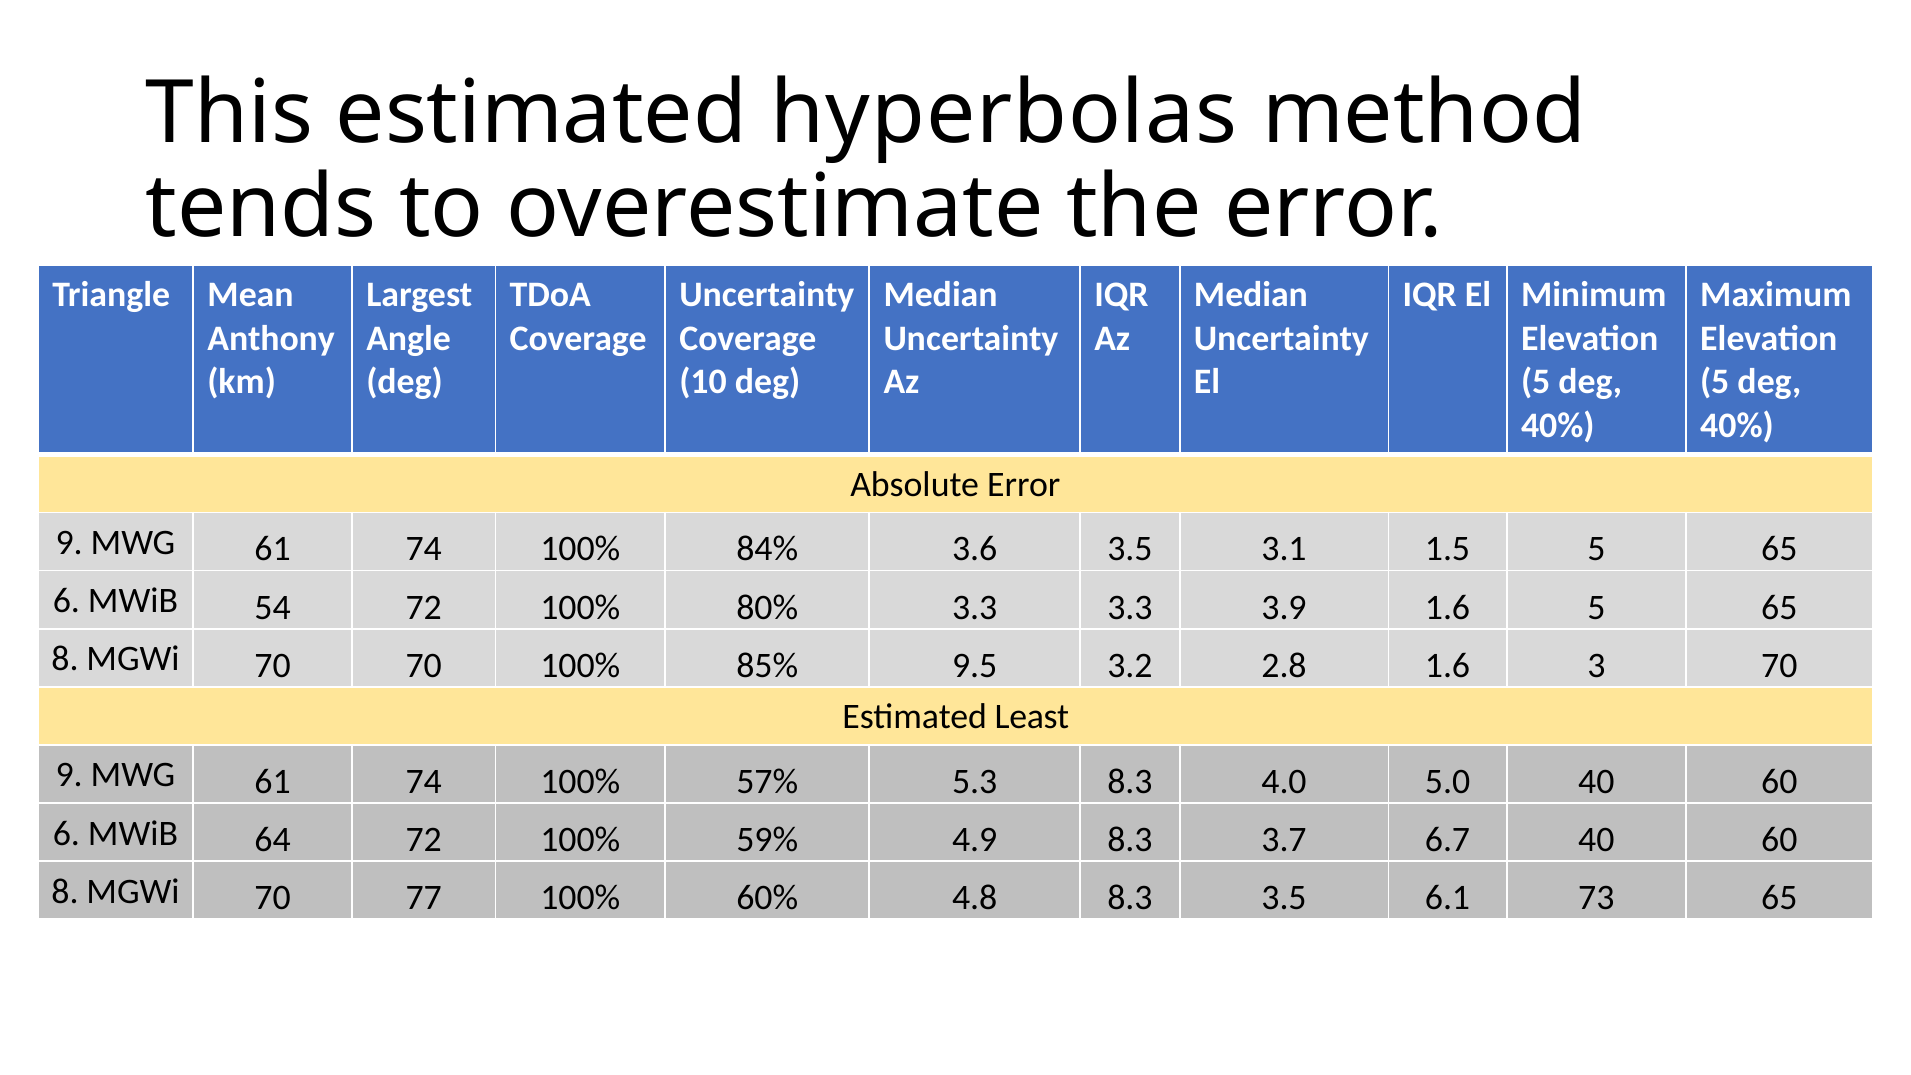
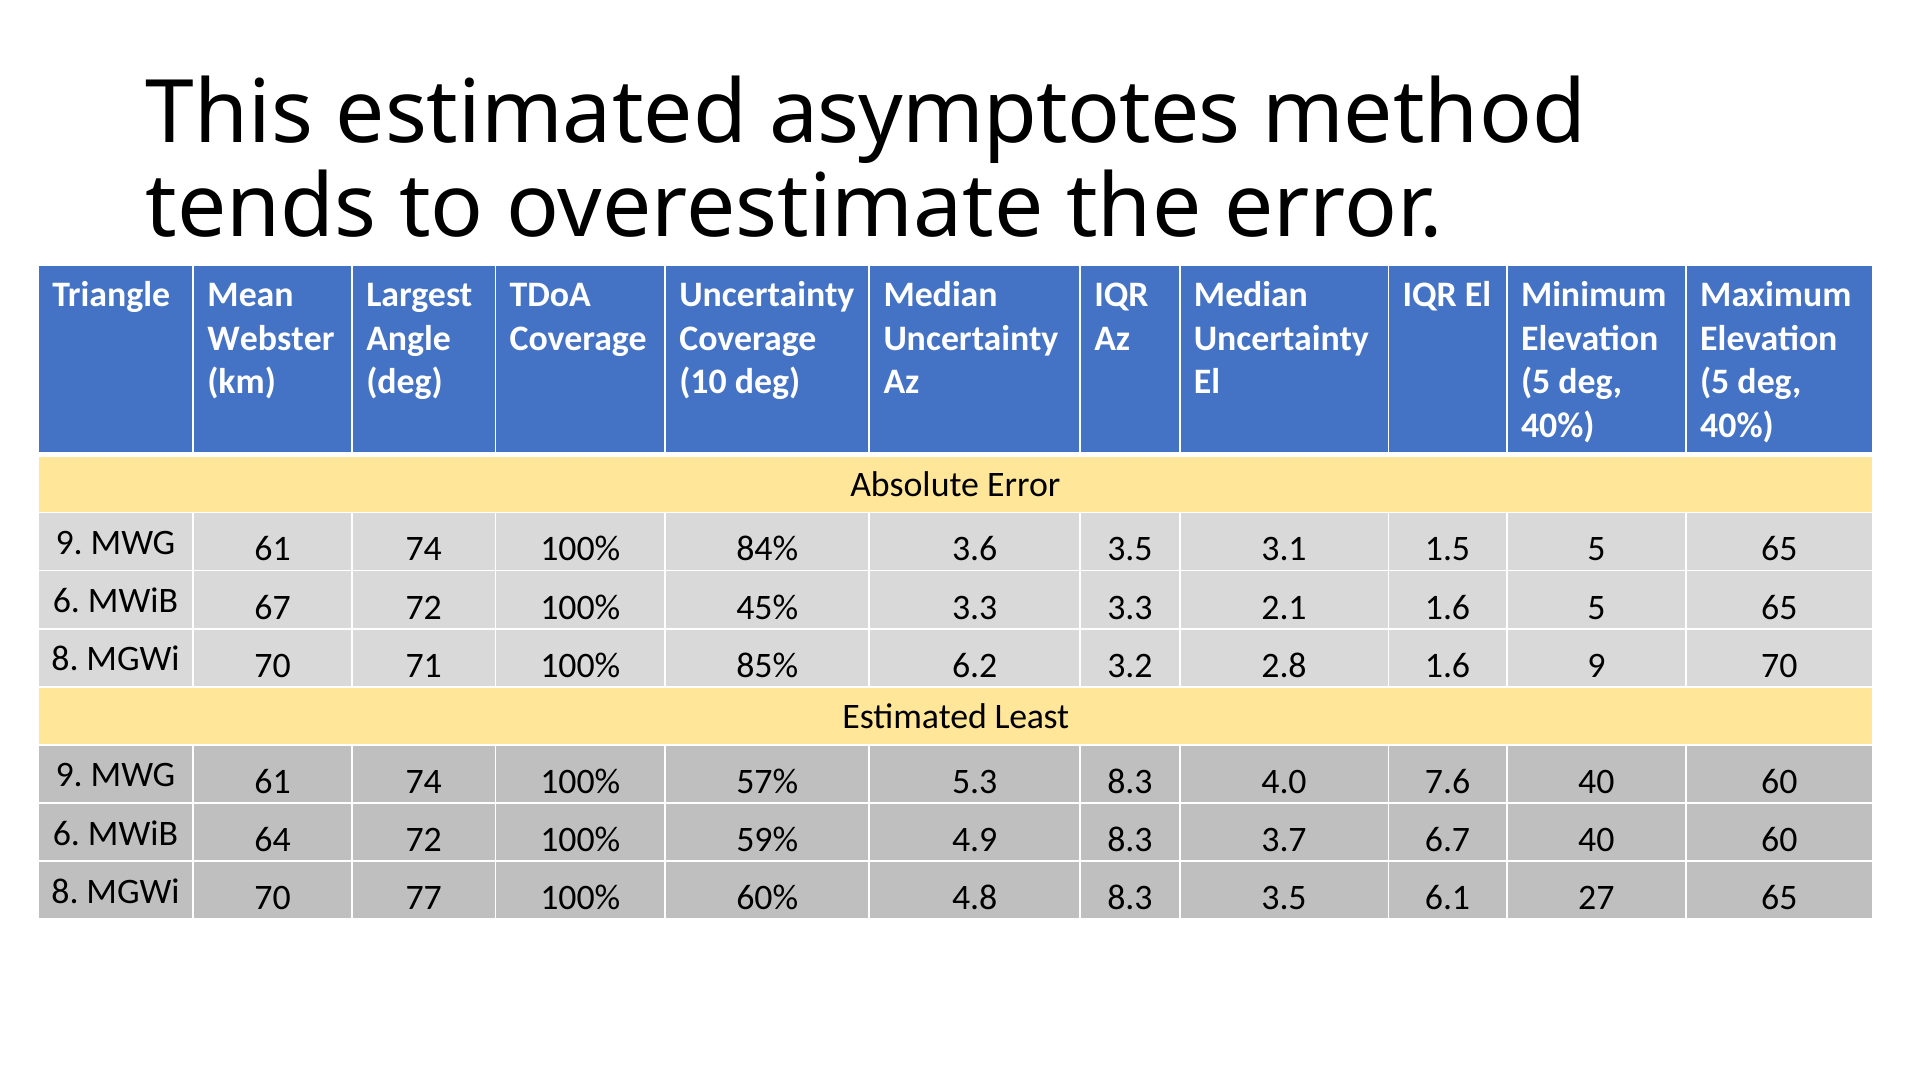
hyperbolas: hyperbolas -> asymptotes (1005, 113)
Anthony: Anthony -> Webster (271, 338)
54: 54 -> 67 (273, 607)
80%: 80% -> 45% (767, 607)
3.9: 3.9 -> 2.1 (1284, 607)
70 70: 70 -> 71 (424, 665)
9.5: 9.5 -> 6.2 (975, 665)
1.6 3: 3 -> 9 (1596, 665)
5.0: 5.0 -> 7.6 (1448, 782)
73: 73 -> 27 (1596, 898)
